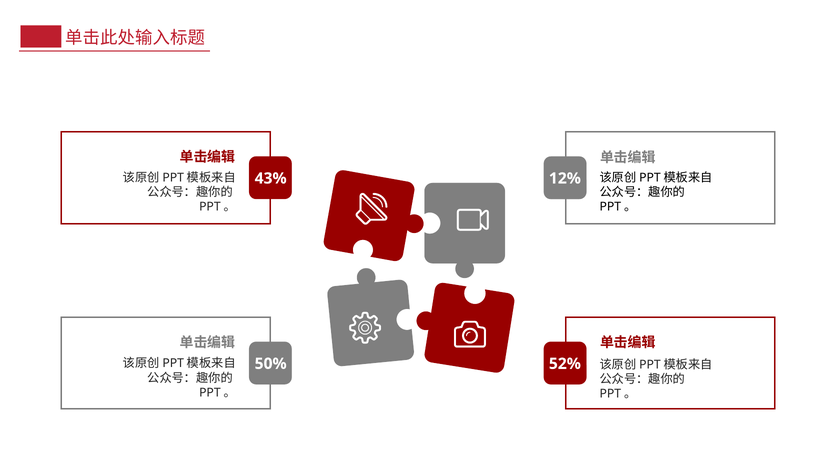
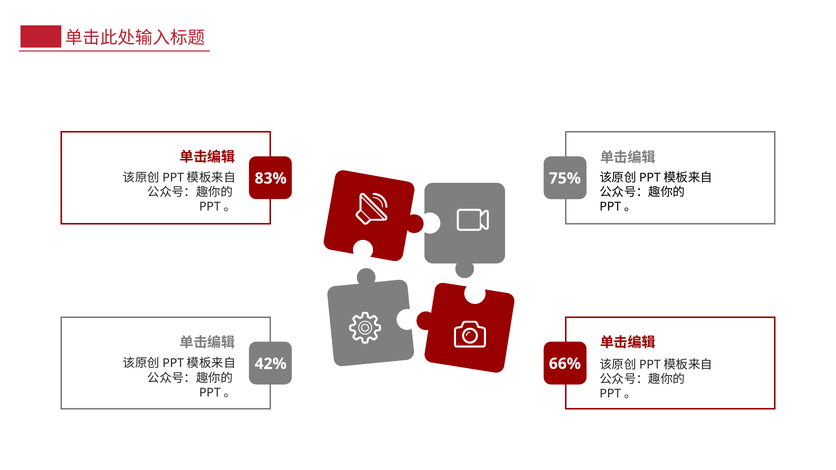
43%: 43% -> 83% (271, 178)
12%: 12% -> 75% (565, 178)
50%: 50% -> 42% (271, 364)
52%: 52% -> 66% (565, 364)
